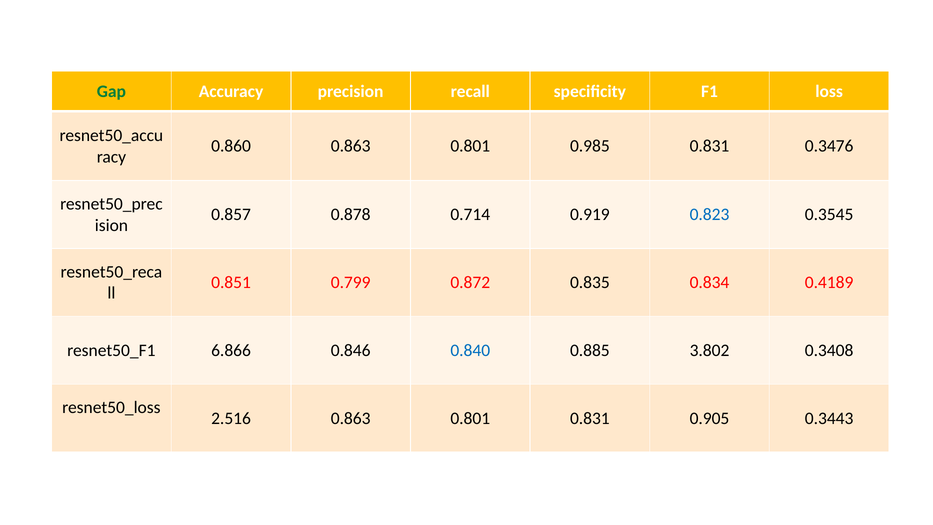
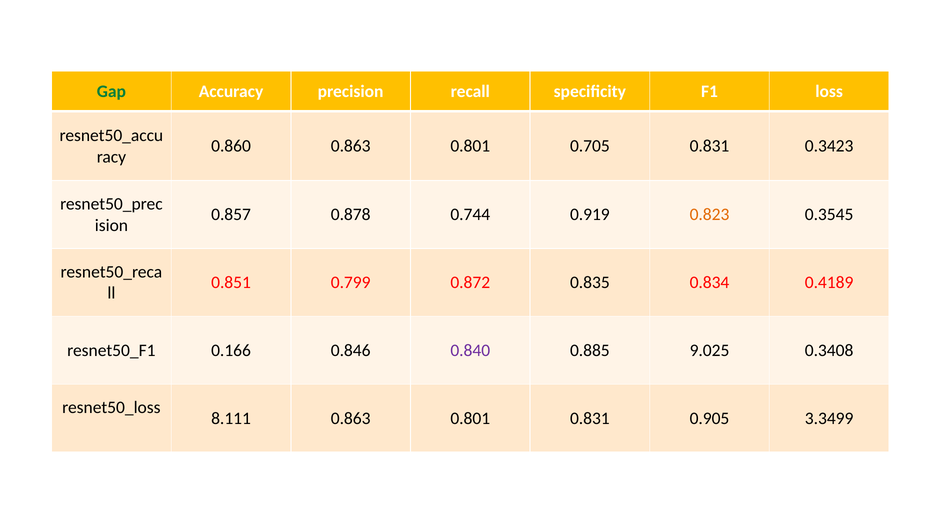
0.985: 0.985 -> 0.705 (590, 146)
0.3476: 0.3476 -> 0.3423 (829, 146)
0.714: 0.714 -> 0.744 (470, 215)
0.823 colour: blue -> orange (709, 215)
6.866: 6.866 -> 0.166 (231, 350)
0.840 colour: blue -> purple (470, 350)
3.802: 3.802 -> 9.025 (709, 350)
2.516: 2.516 -> 8.111 (231, 418)
0.3443: 0.3443 -> 3.3499 (829, 418)
